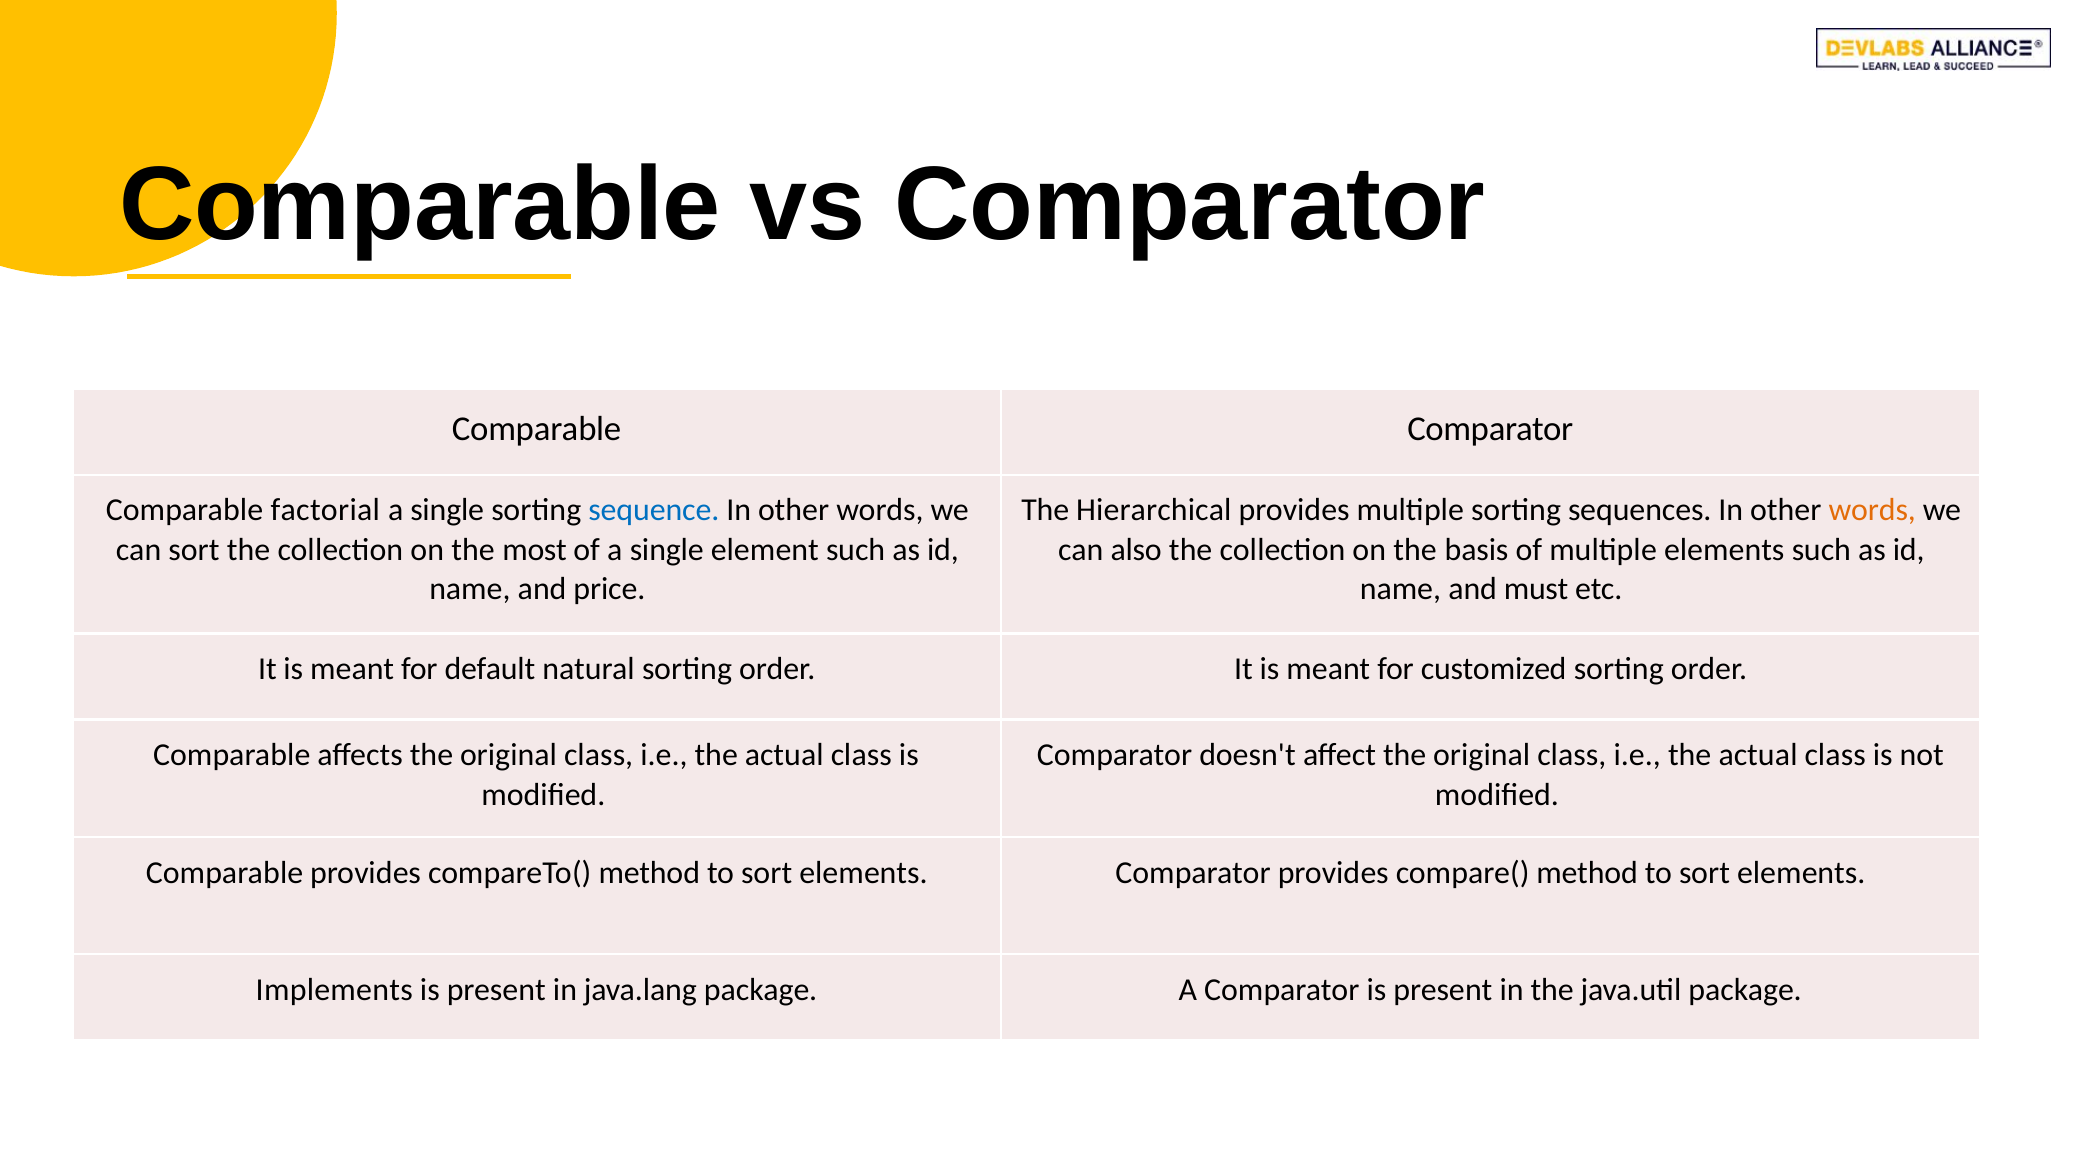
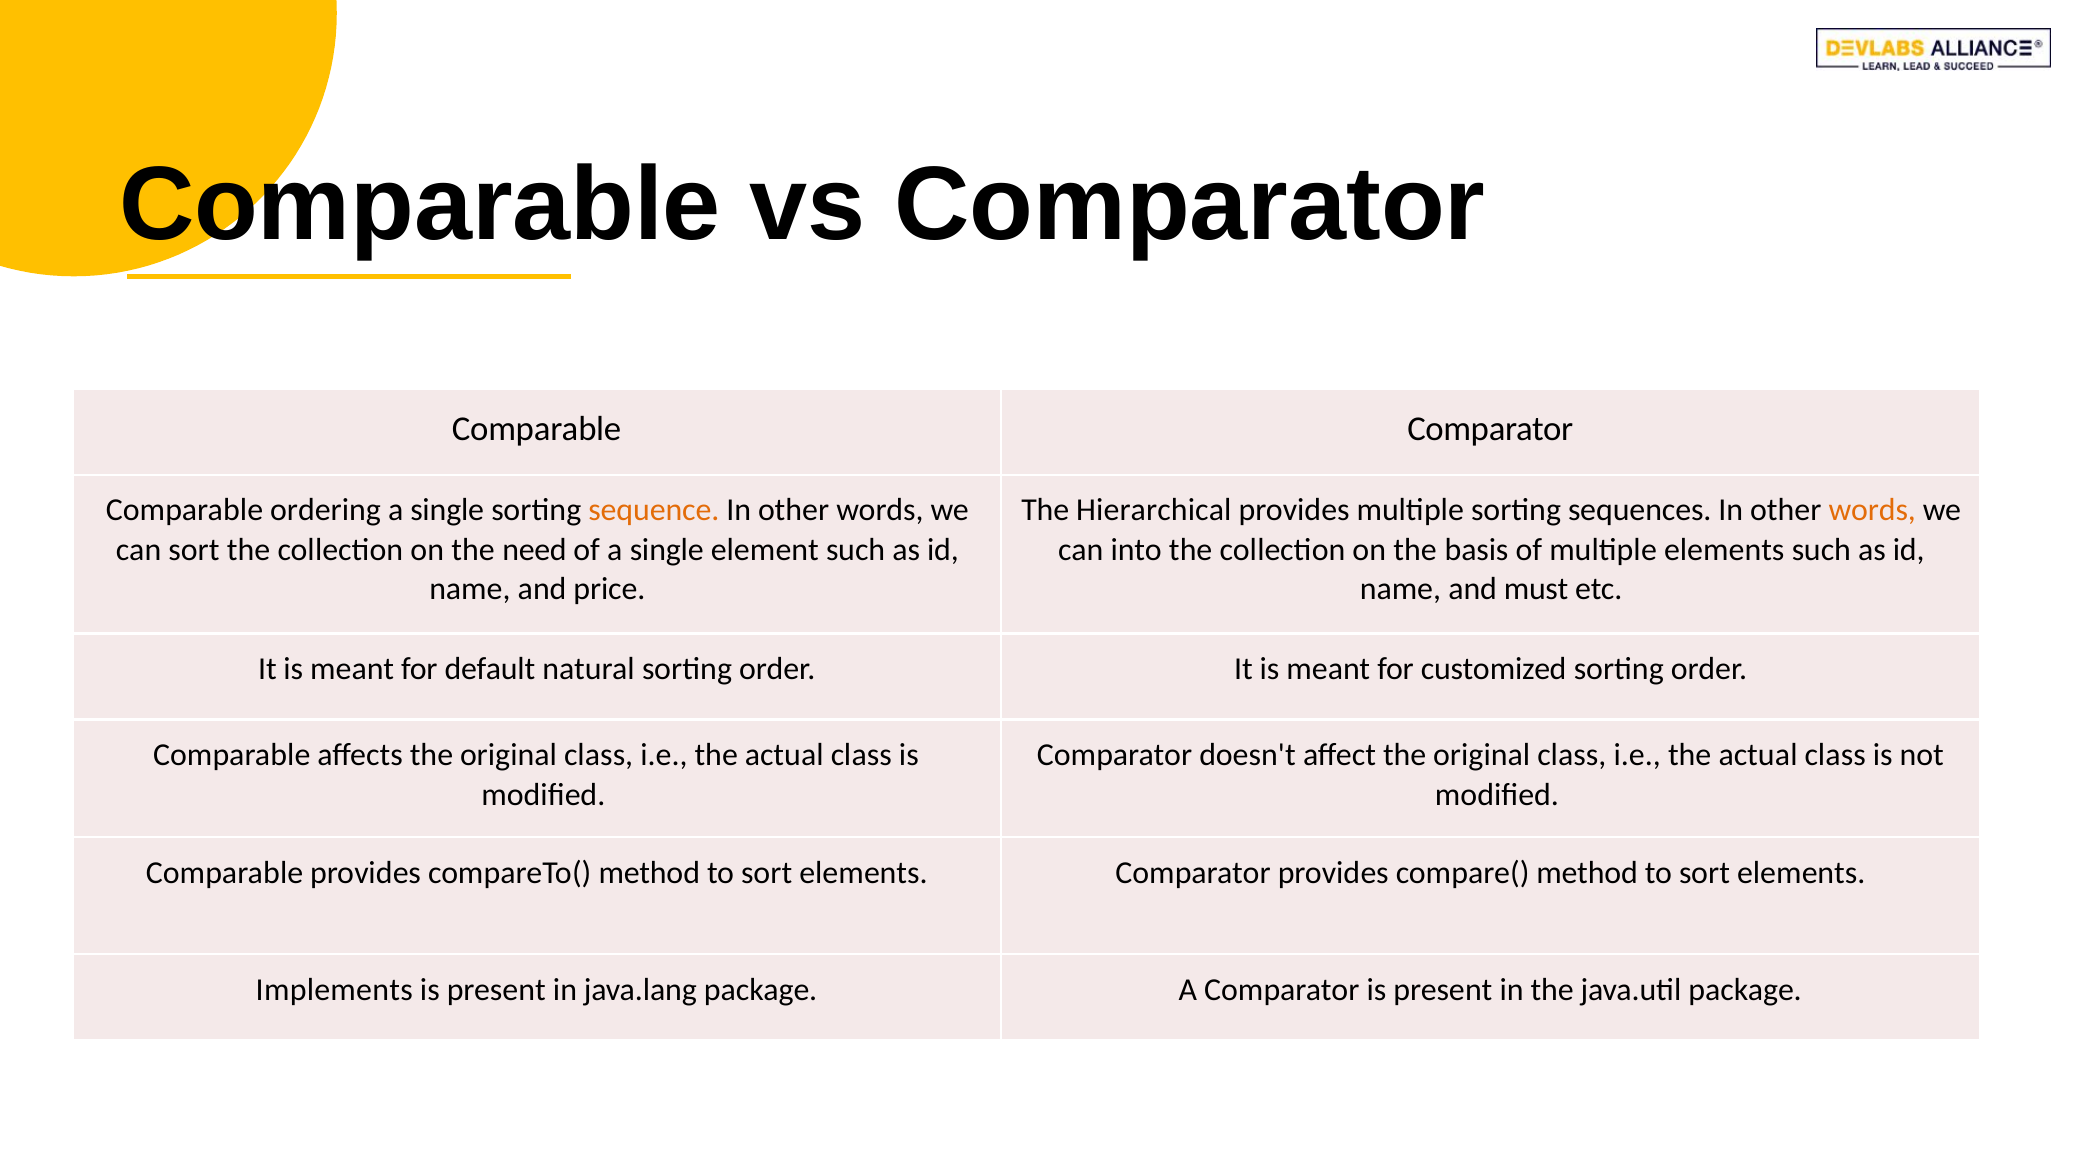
factorial: factorial -> ordering (325, 510)
sequence colour: blue -> orange (654, 510)
most: most -> need (535, 550)
also: also -> into (1136, 550)
